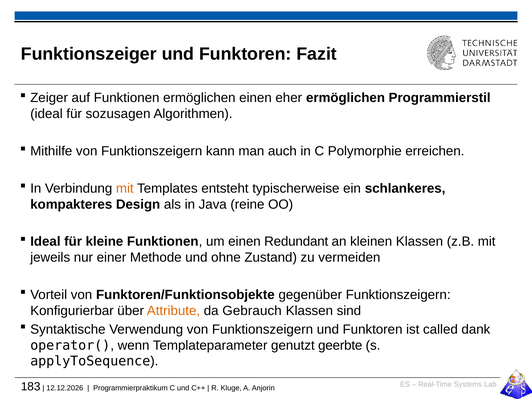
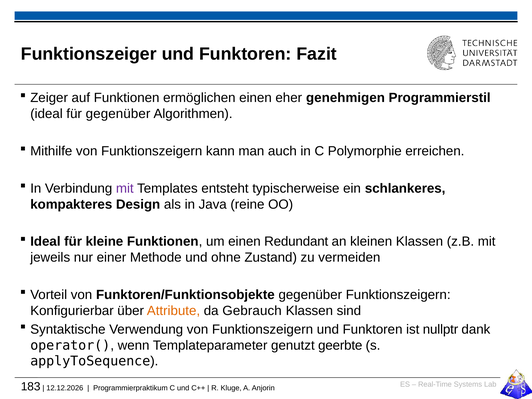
eher ermöglichen: ermöglichen -> genehmigen (345, 98)
für sozusagen: sozusagen -> gegenüber (118, 114)
mit colour: orange -> purple (125, 188)
called: called -> nullptr (441, 329)
